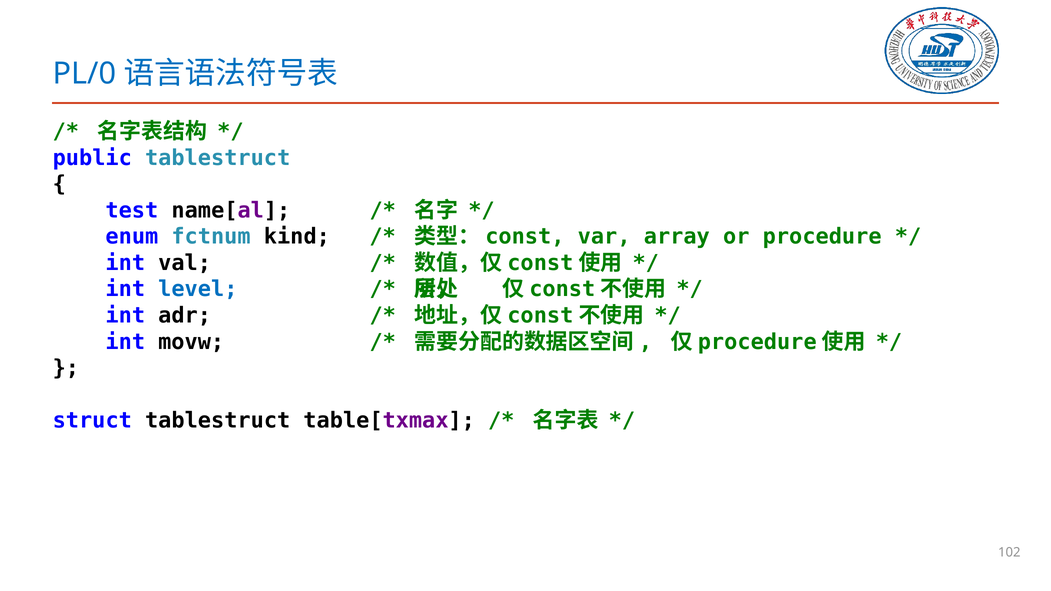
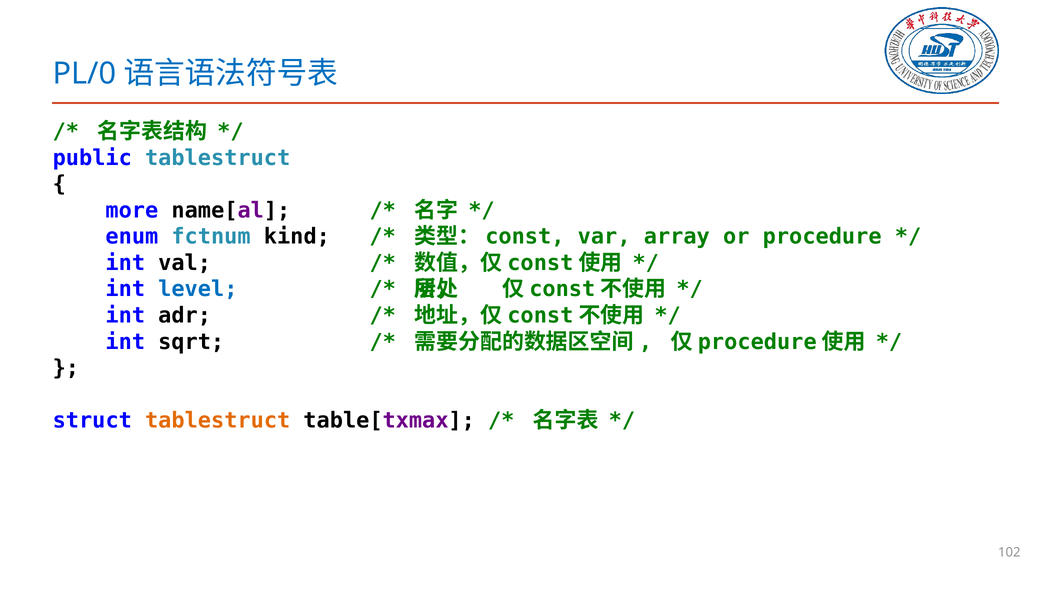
test: test -> more (132, 210)
movw: movw -> sqrt (191, 342)
tablestruct colour: black -> orange (218, 421)
